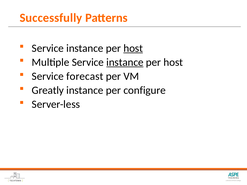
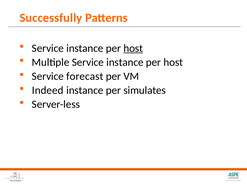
instance underline: present -> none (125, 62)
Greatly: Greatly -> Indeed (48, 90)
configure: configure -> simulates (145, 90)
